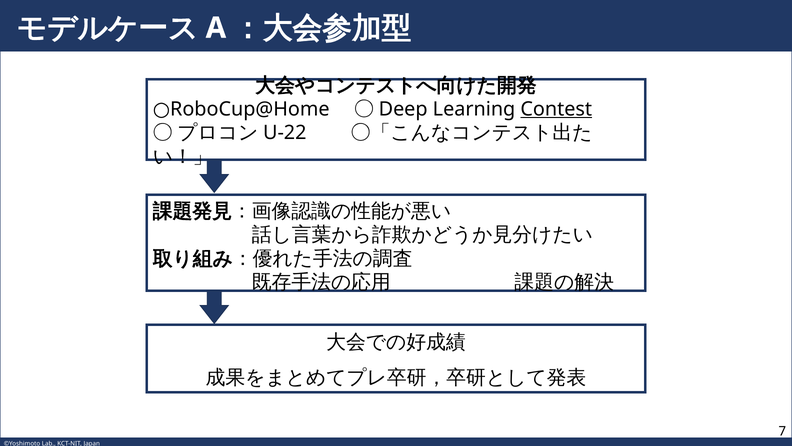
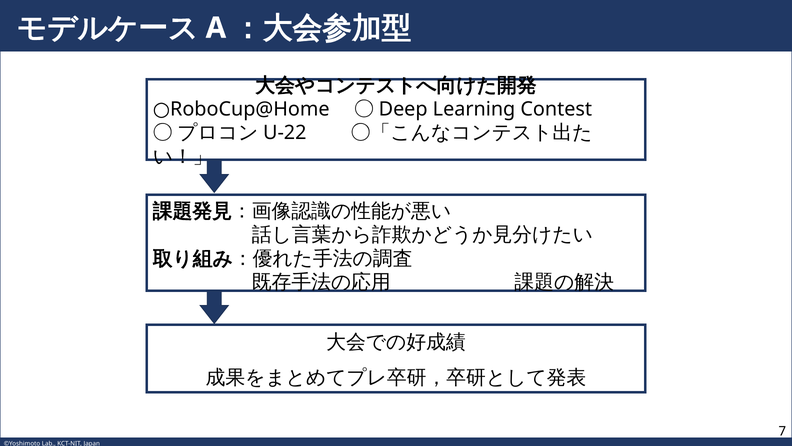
Contest underline: present -> none (556, 109)
